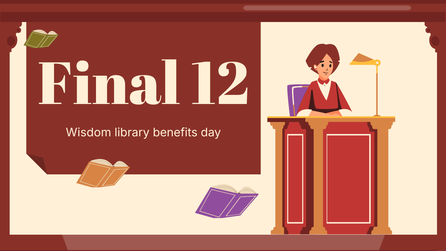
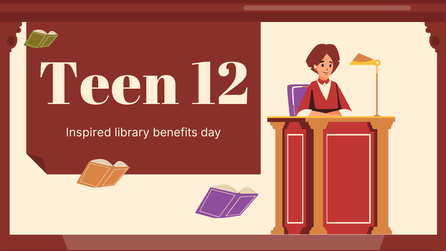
Final: Final -> Teen (109, 85)
Wisdom: Wisdom -> Inspired (89, 133)
